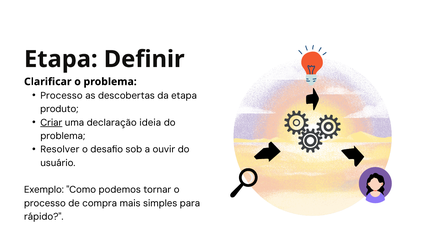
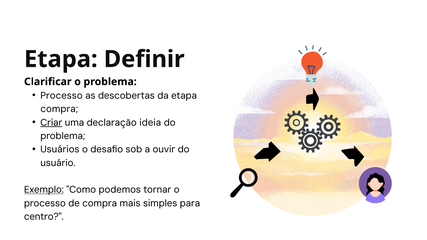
produto: produto -> compra (59, 109)
Resolver: Resolver -> Usuários (60, 150)
Exemplo underline: none -> present (44, 190)
rápido: rápido -> centro (44, 217)
